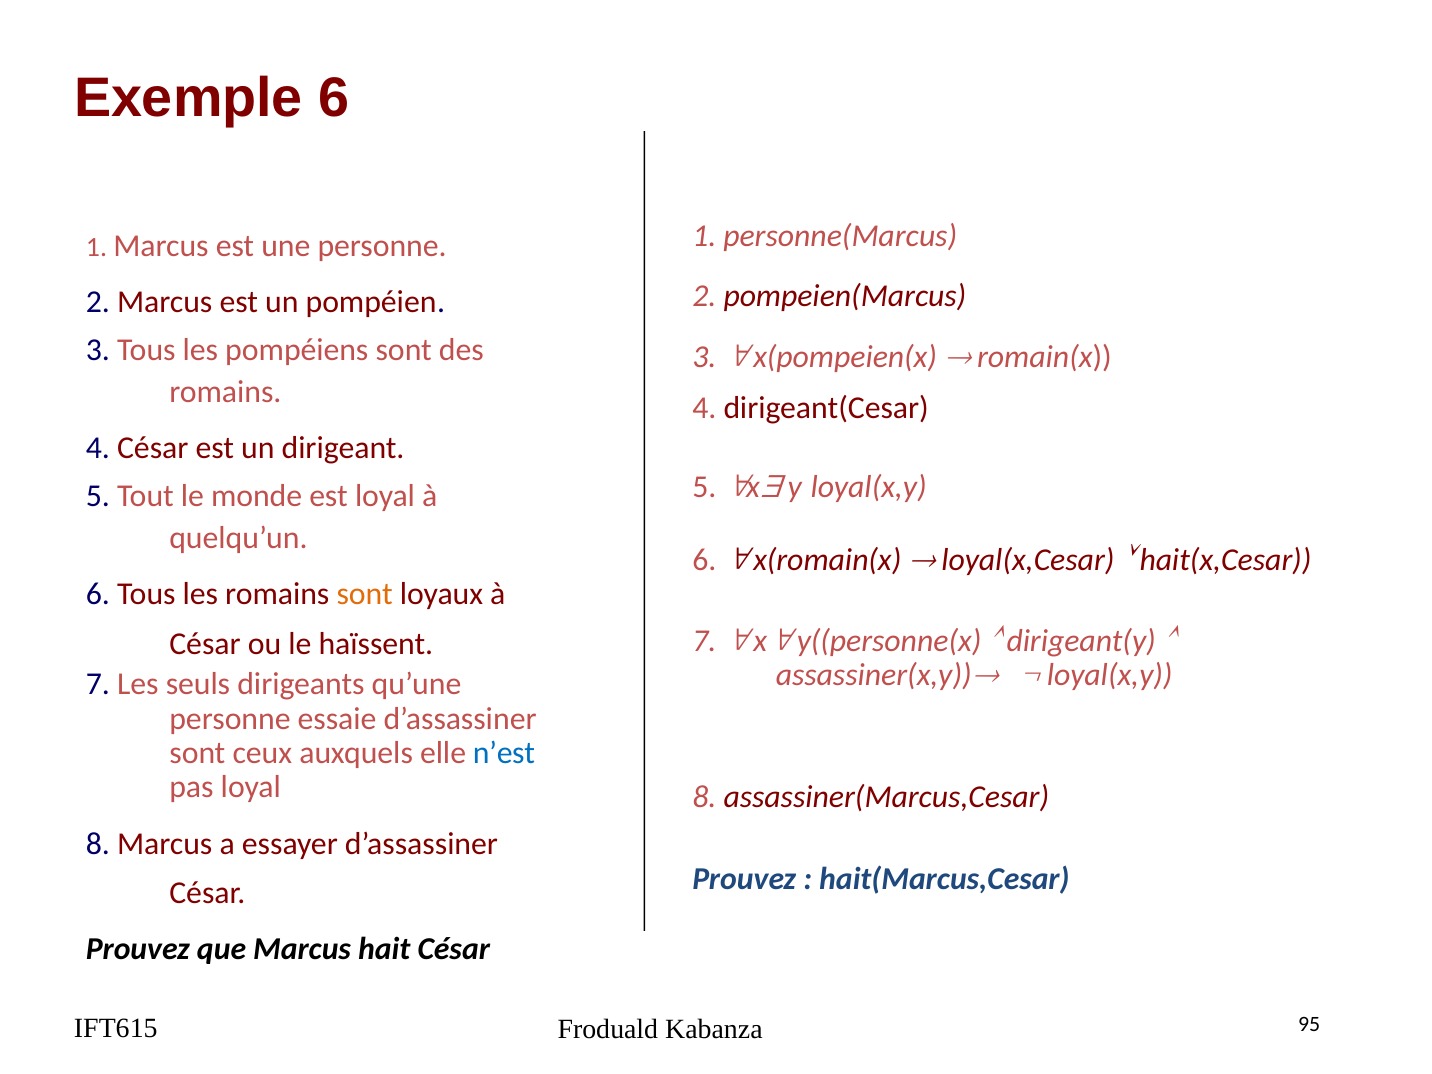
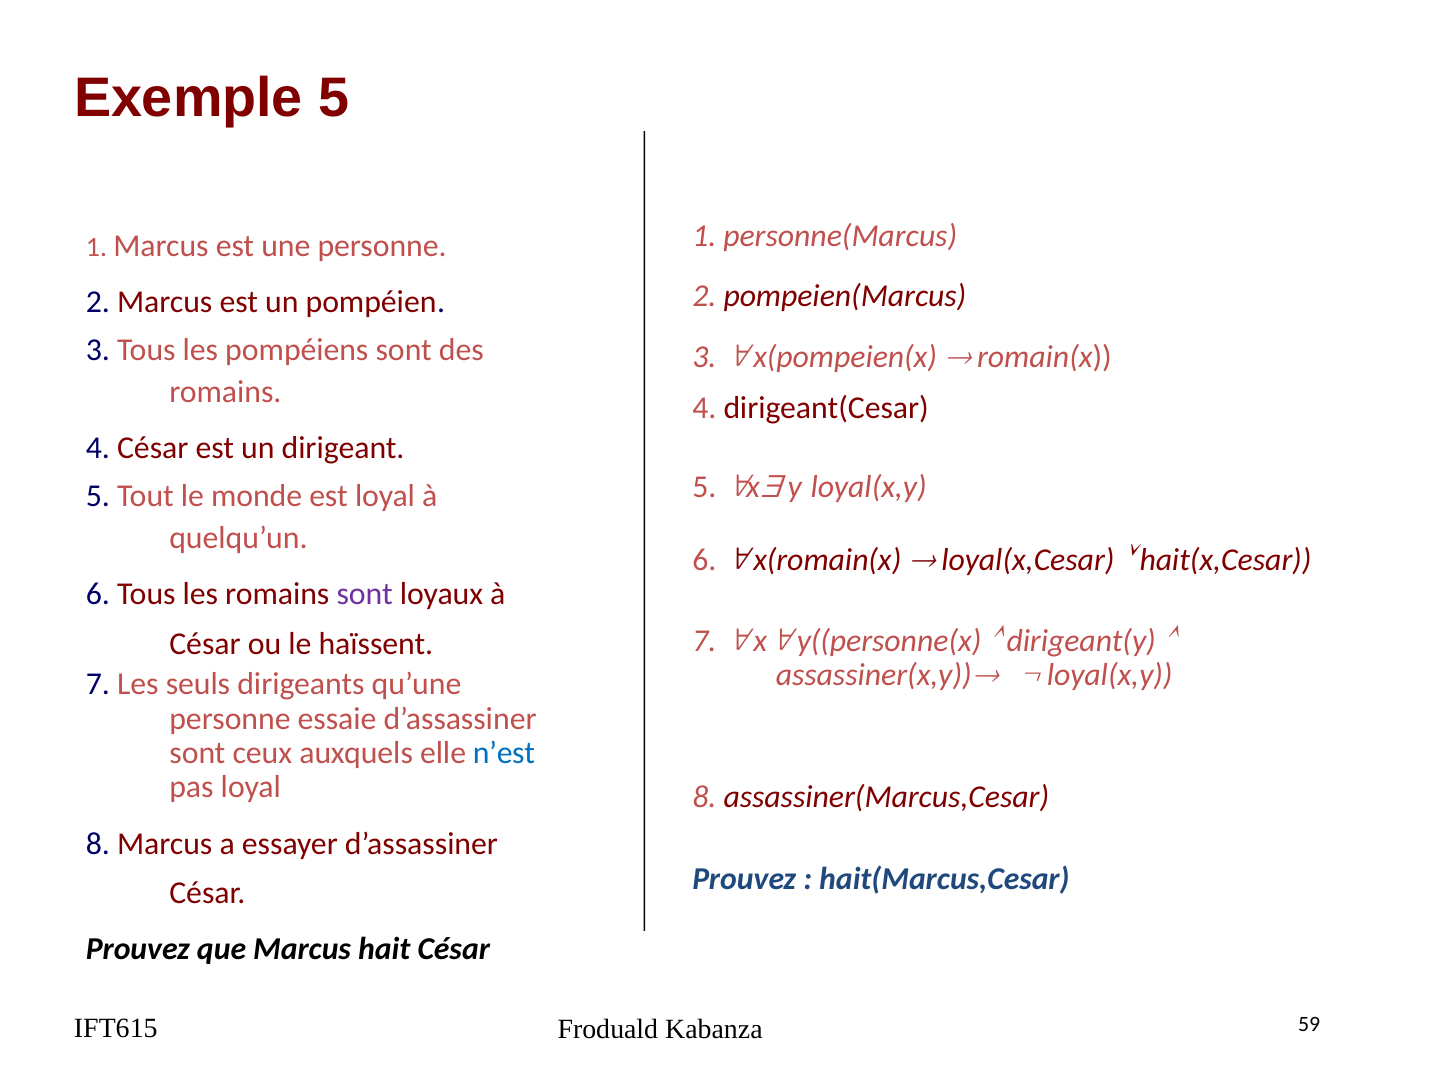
Exemple 6: 6 -> 5 (334, 98)
sont colour: orange -> purple (365, 594)
95: 95 -> 59 (1309, 1024)
